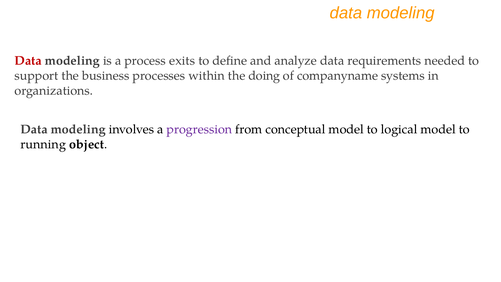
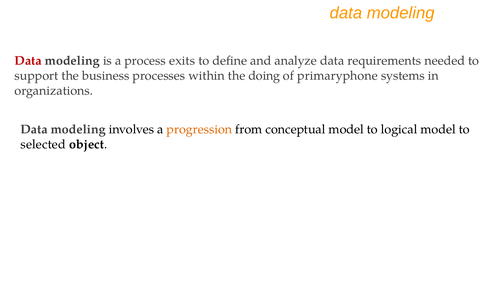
companyname: companyname -> primaryphone (338, 76)
progression colour: purple -> orange (199, 129)
running: running -> selected (43, 144)
